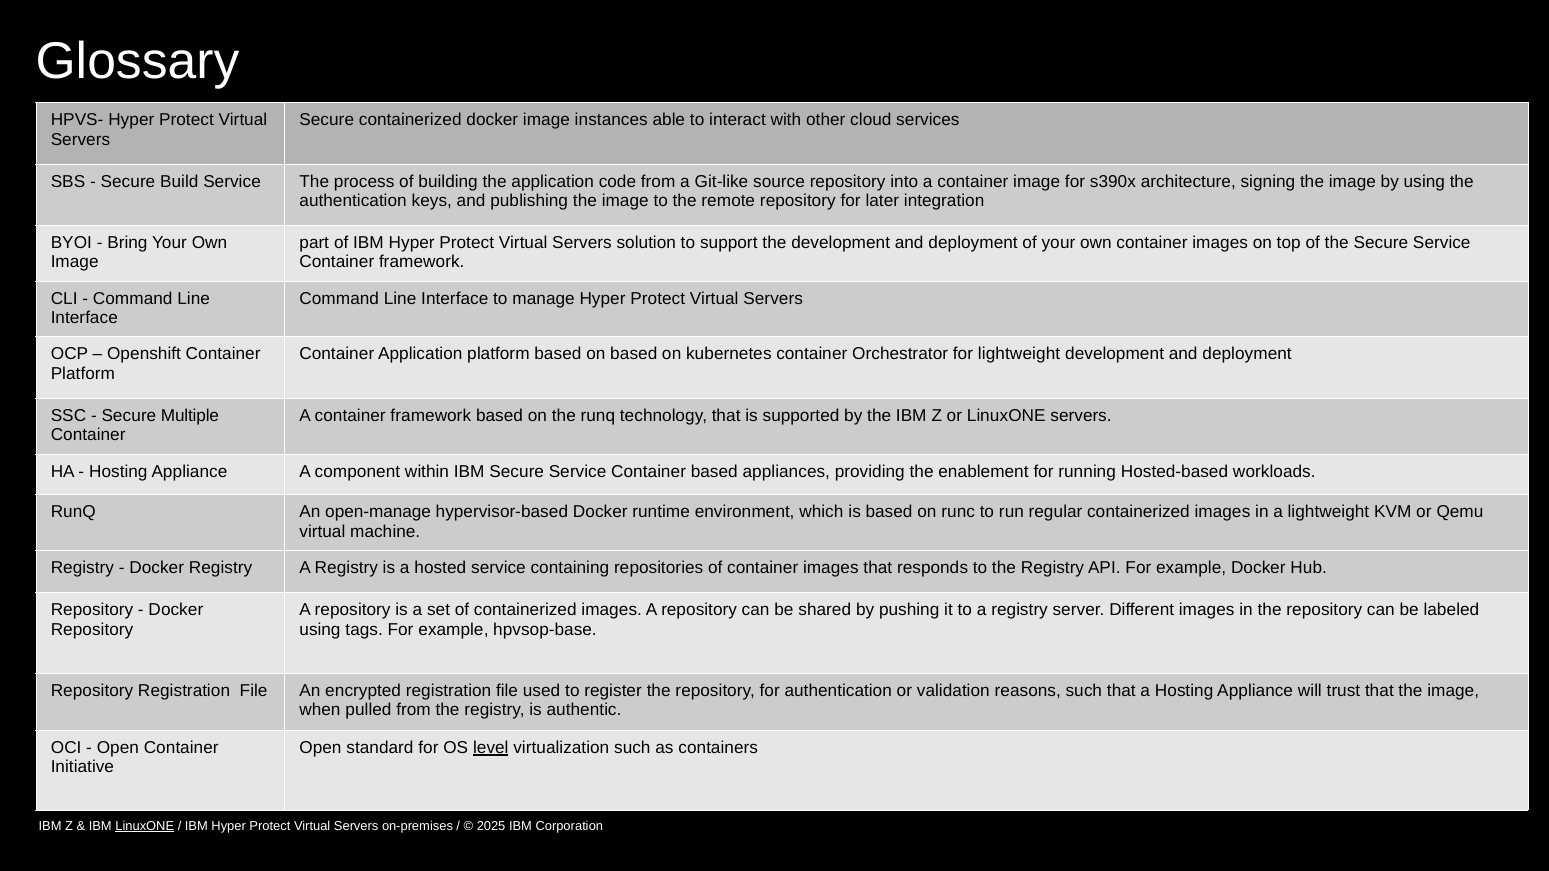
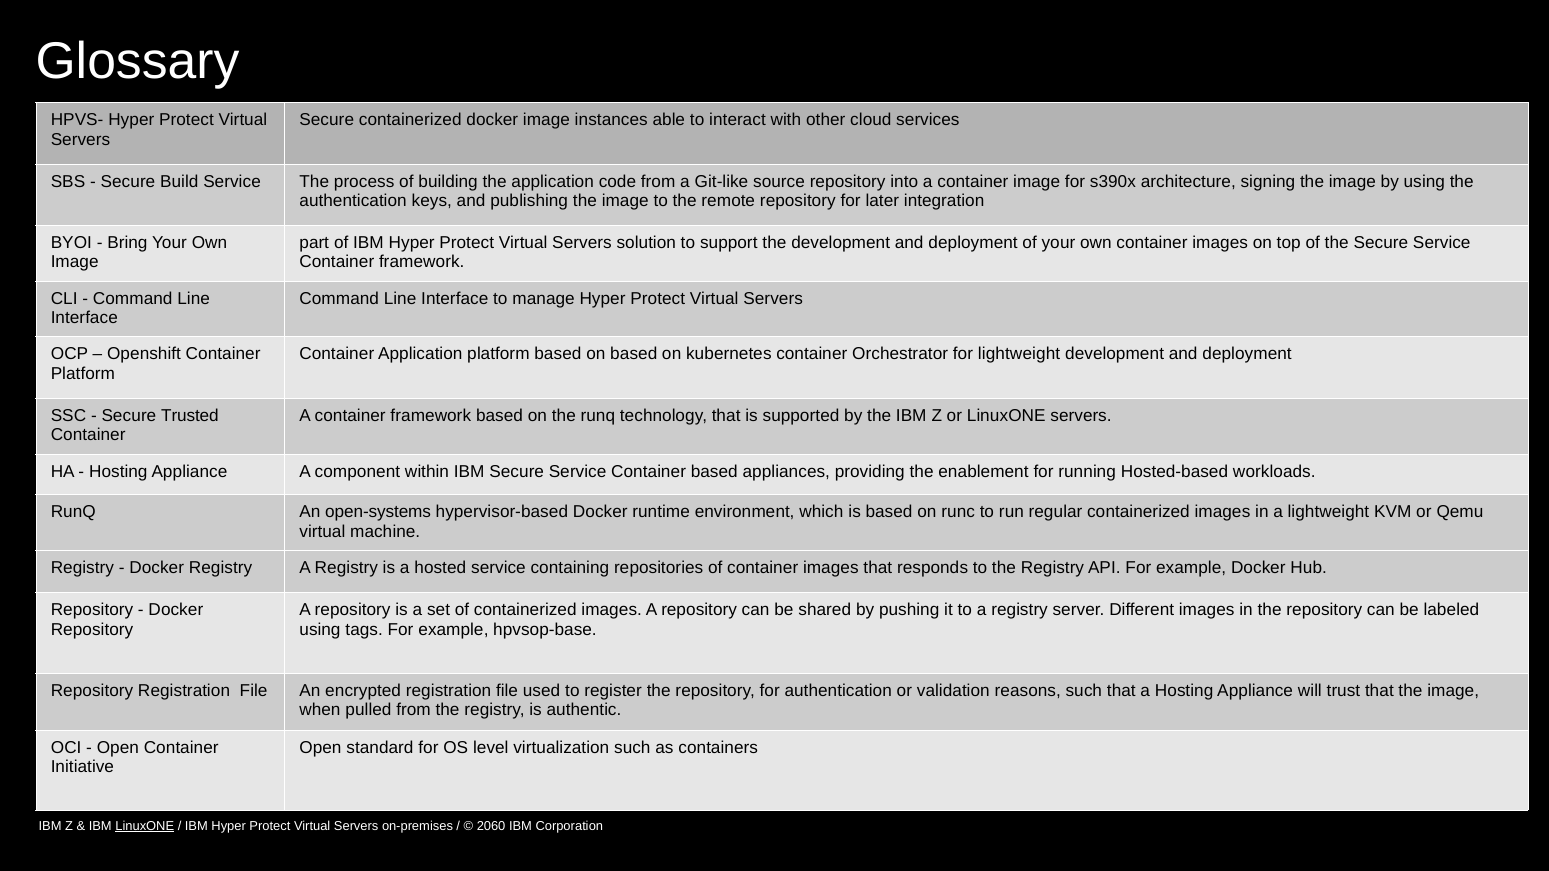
Multiple: Multiple -> Trusted (190, 416)
open-manage: open-manage -> open-systems (378, 513)
level underline: present -> none (491, 748)
2025: 2025 -> 2060 (491, 826)
